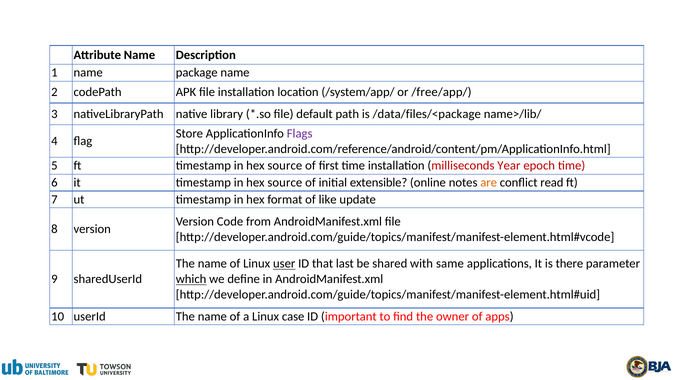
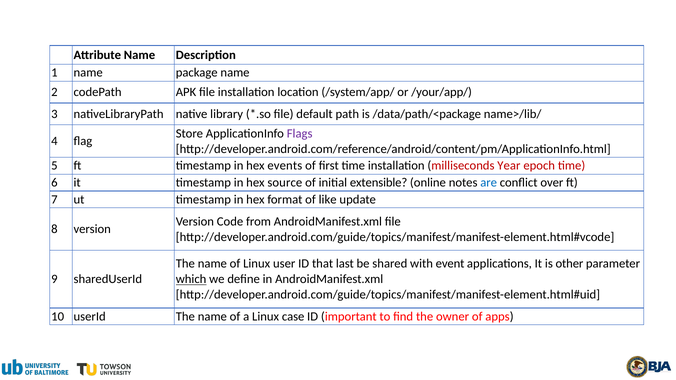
/free/app/: /free/app/ -> /your/app/ (442, 92)
/data/files/<package: /data/files/<package -> /data/path/<package (427, 114)
source: source -> events (285, 166)
are colour: orange -> blue (489, 183)
read: read -> over (552, 183)
user underline: present -> none (284, 264)
same: same -> event (450, 264)
there: there -> other (569, 264)
